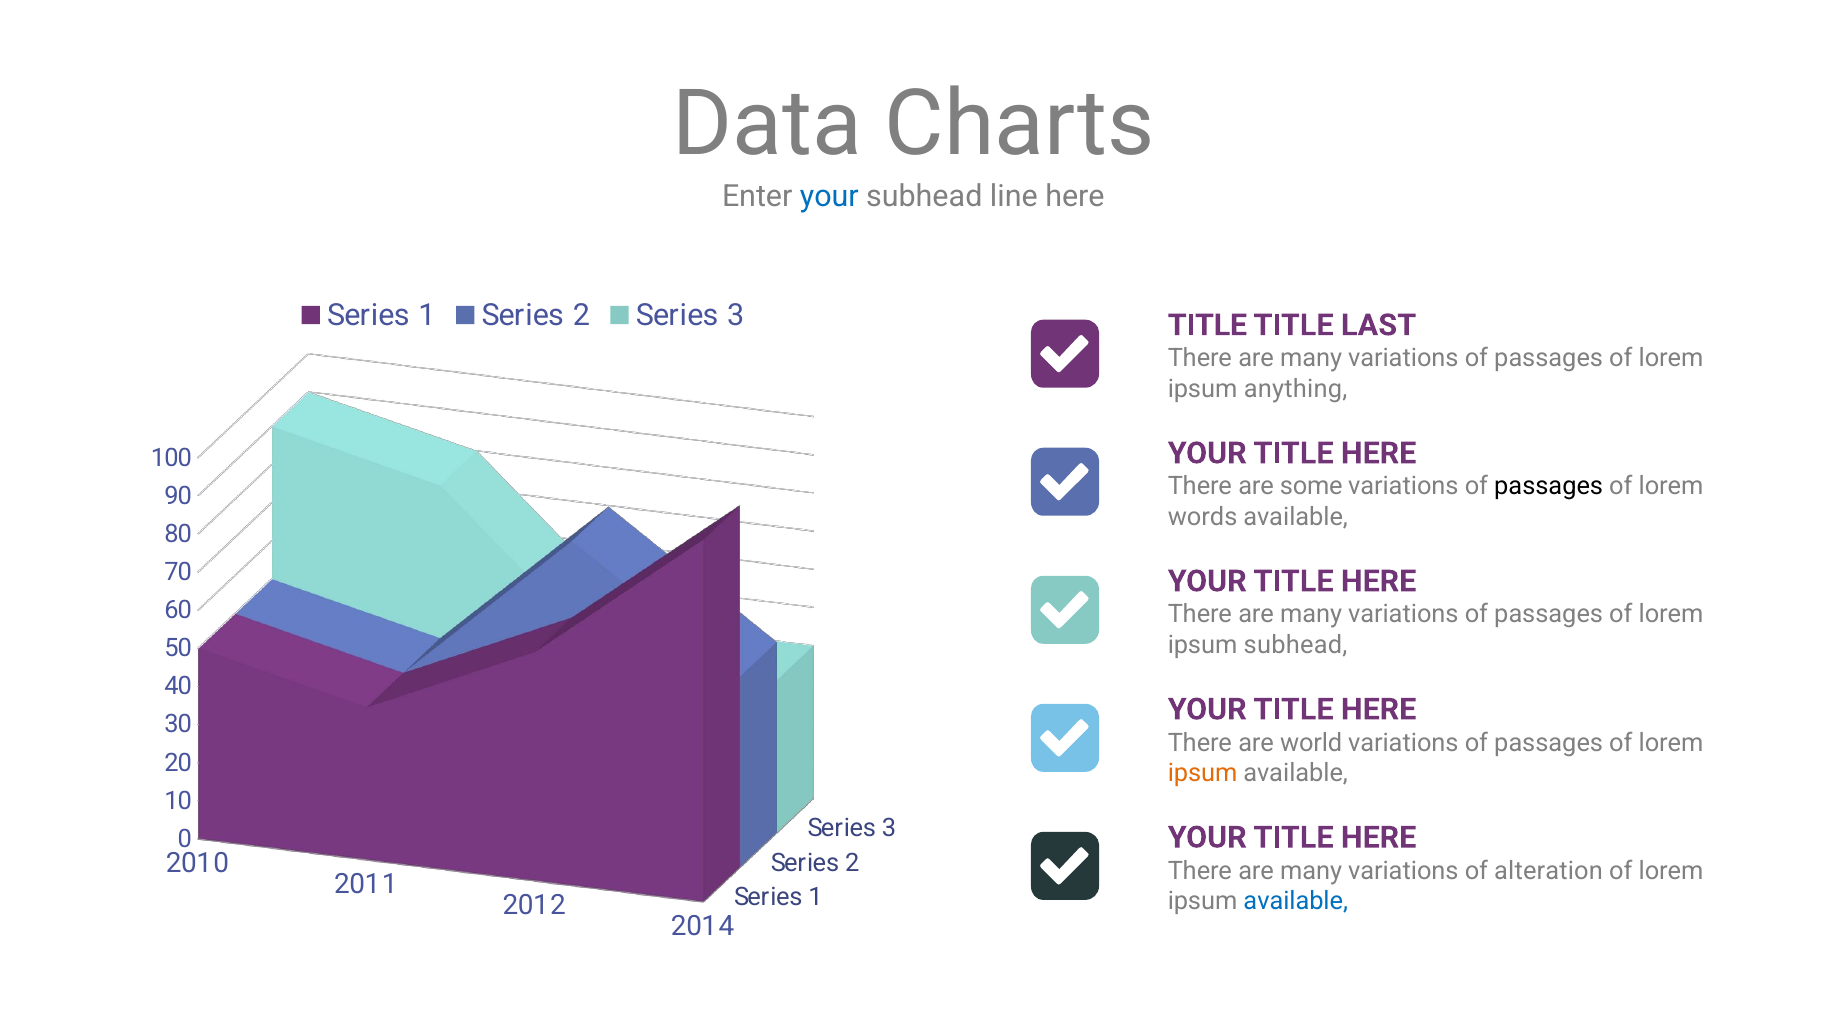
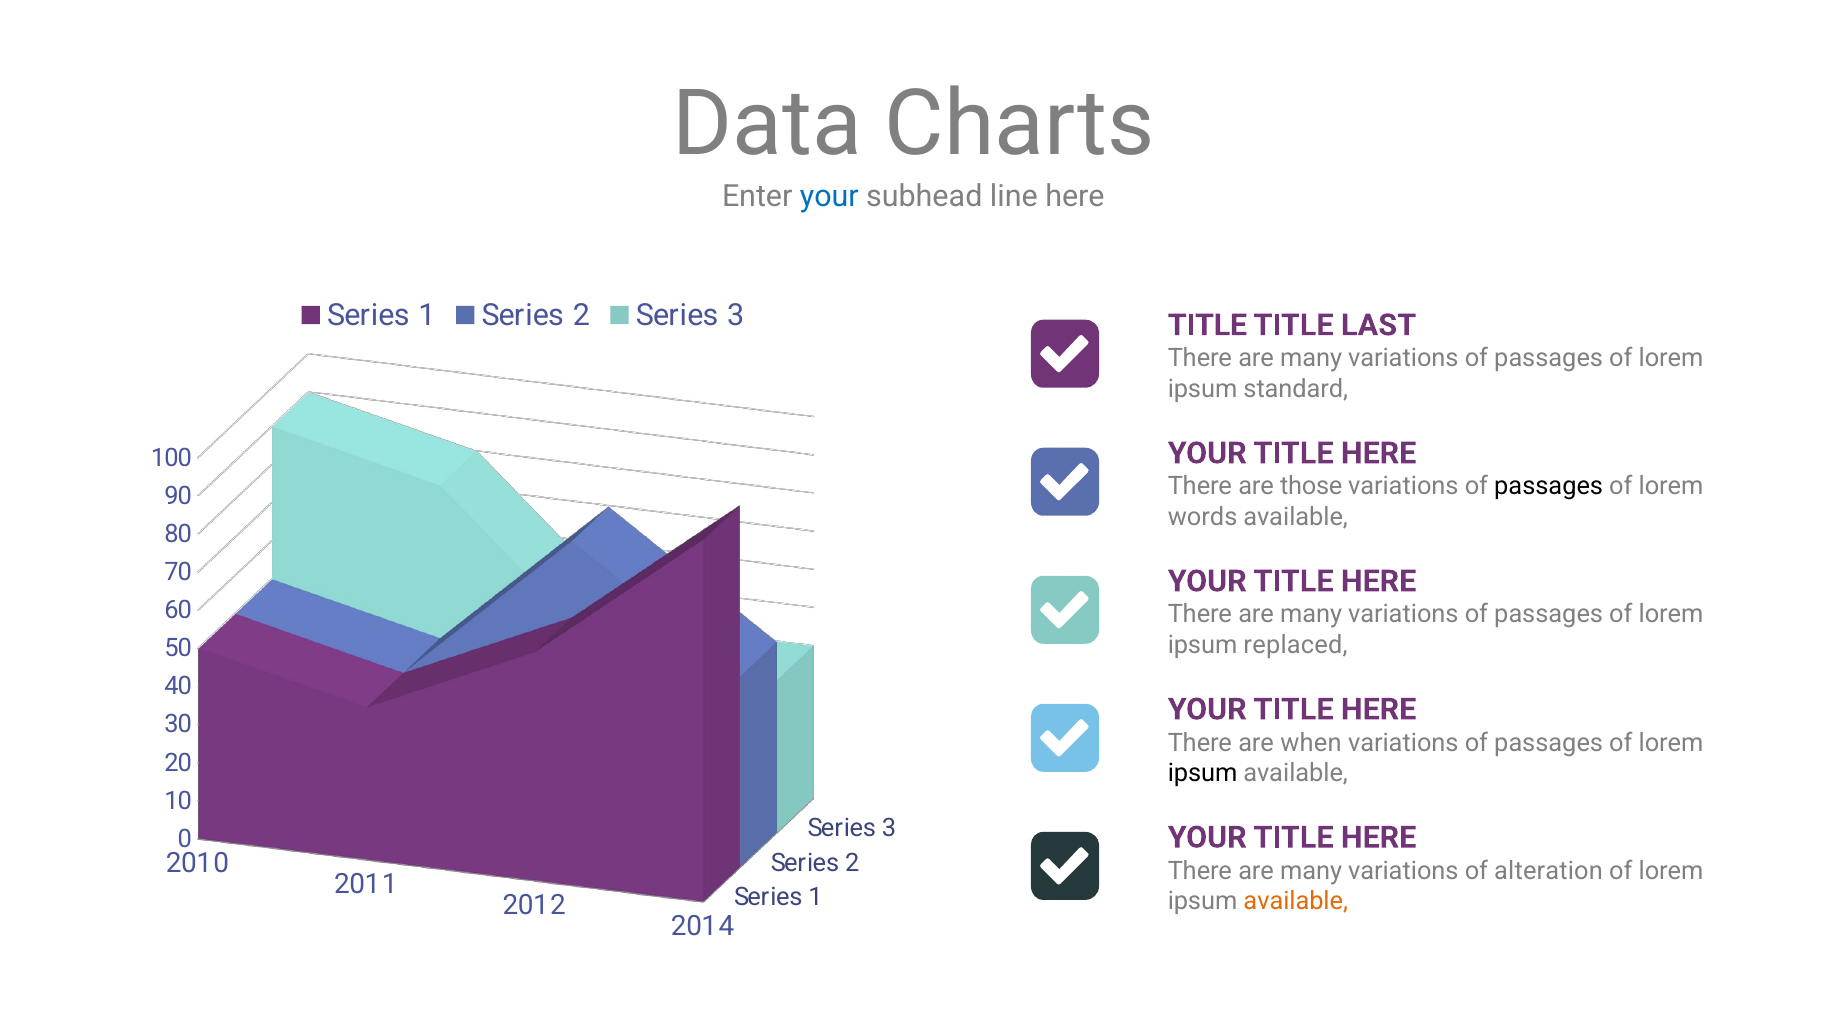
anything: anything -> standard (1296, 389)
some: some -> those (1311, 487)
ipsum subhead: subhead -> replaced (1296, 645)
world: world -> when (1311, 743)
ipsum colour: orange -> black (1203, 773)
available colour: blue -> orange (1296, 902)
